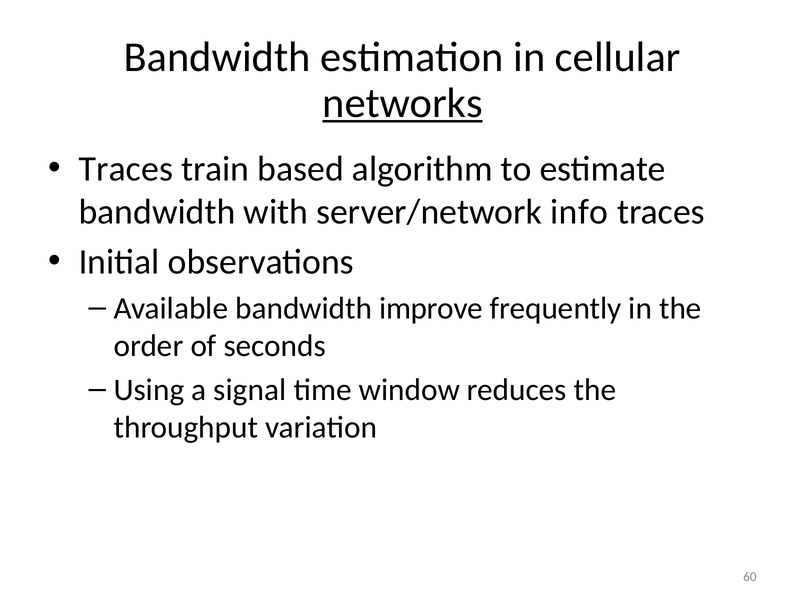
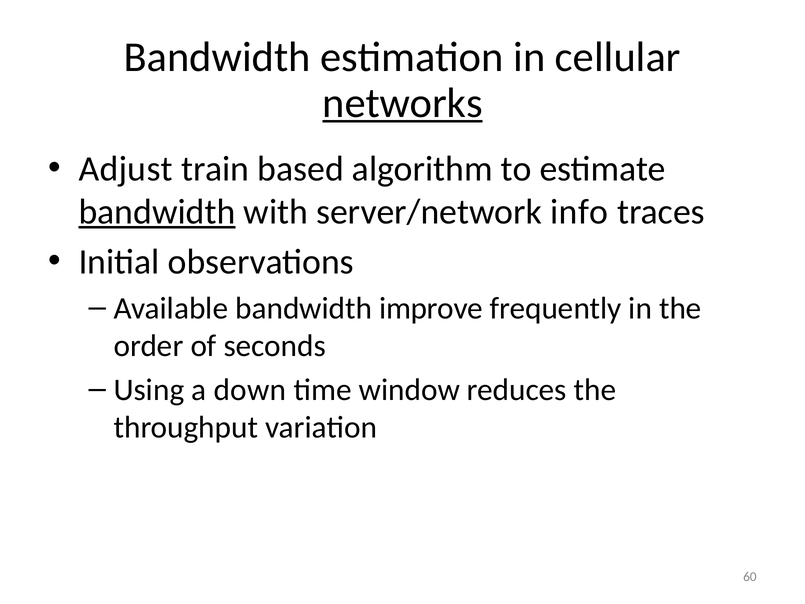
Traces: Traces -> Adjust (126, 169)
bandwidth underline: none -> present (157, 212)
signal: signal -> down (250, 390)
